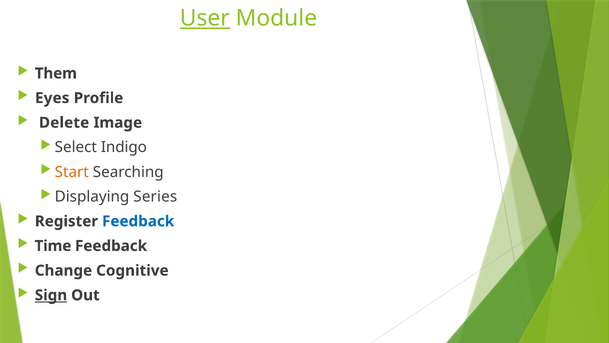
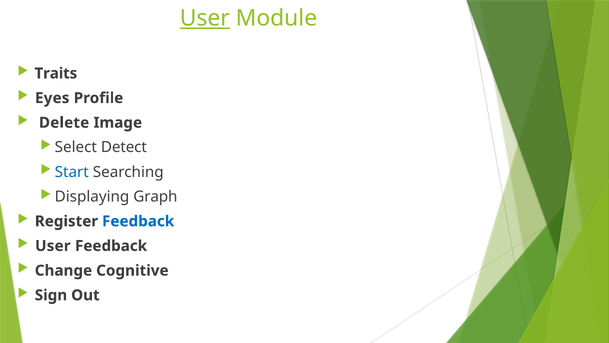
Them: Them -> Traits (56, 73)
Indigo: Indigo -> Detect (124, 147)
Start colour: orange -> blue (72, 172)
Series: Series -> Graph (155, 196)
Time: Time -> User (53, 246)
Sign underline: present -> none (51, 295)
